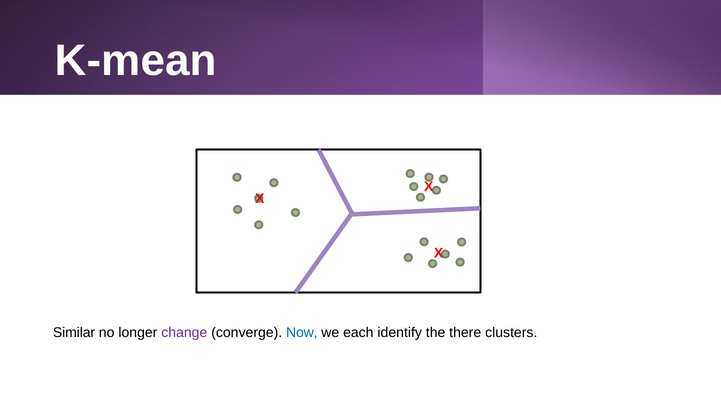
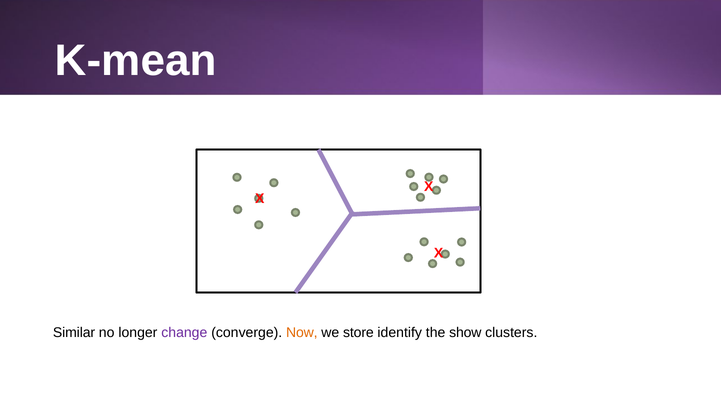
Now colour: blue -> orange (302, 332)
each: each -> store (358, 332)
there: there -> show (465, 332)
